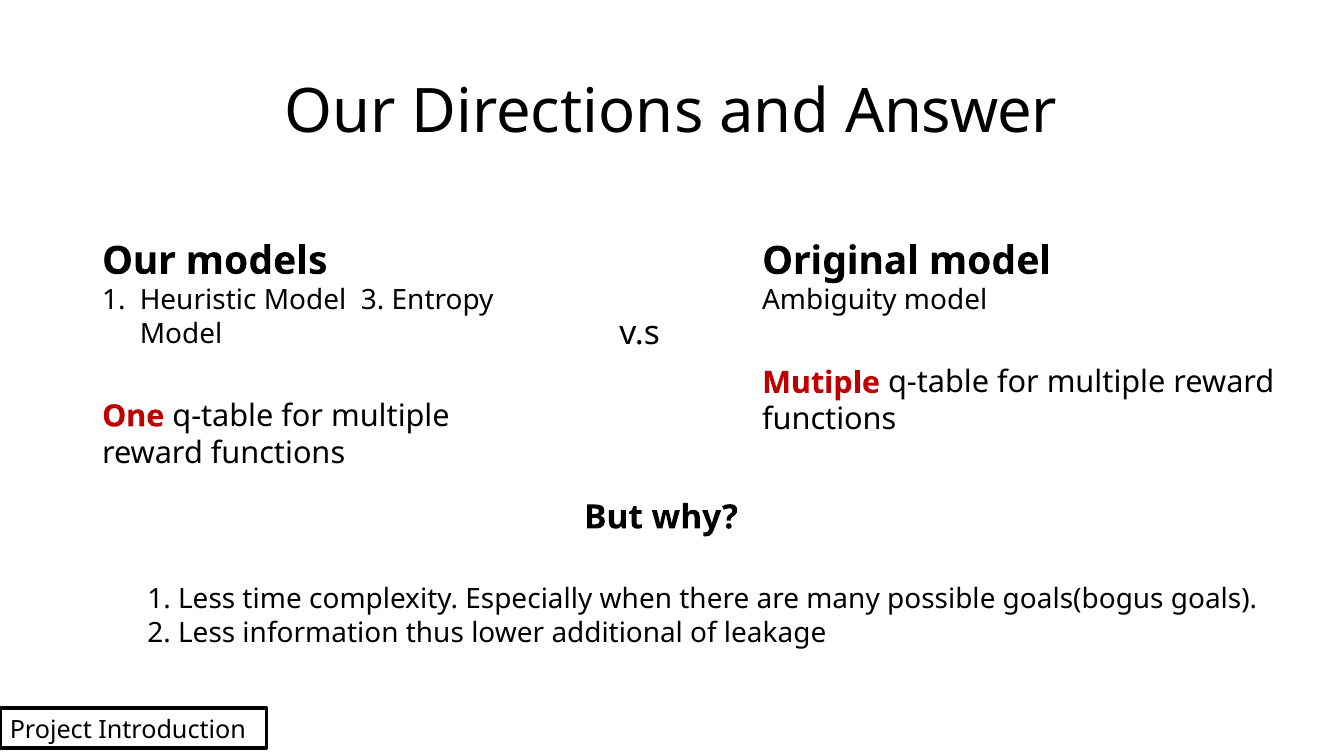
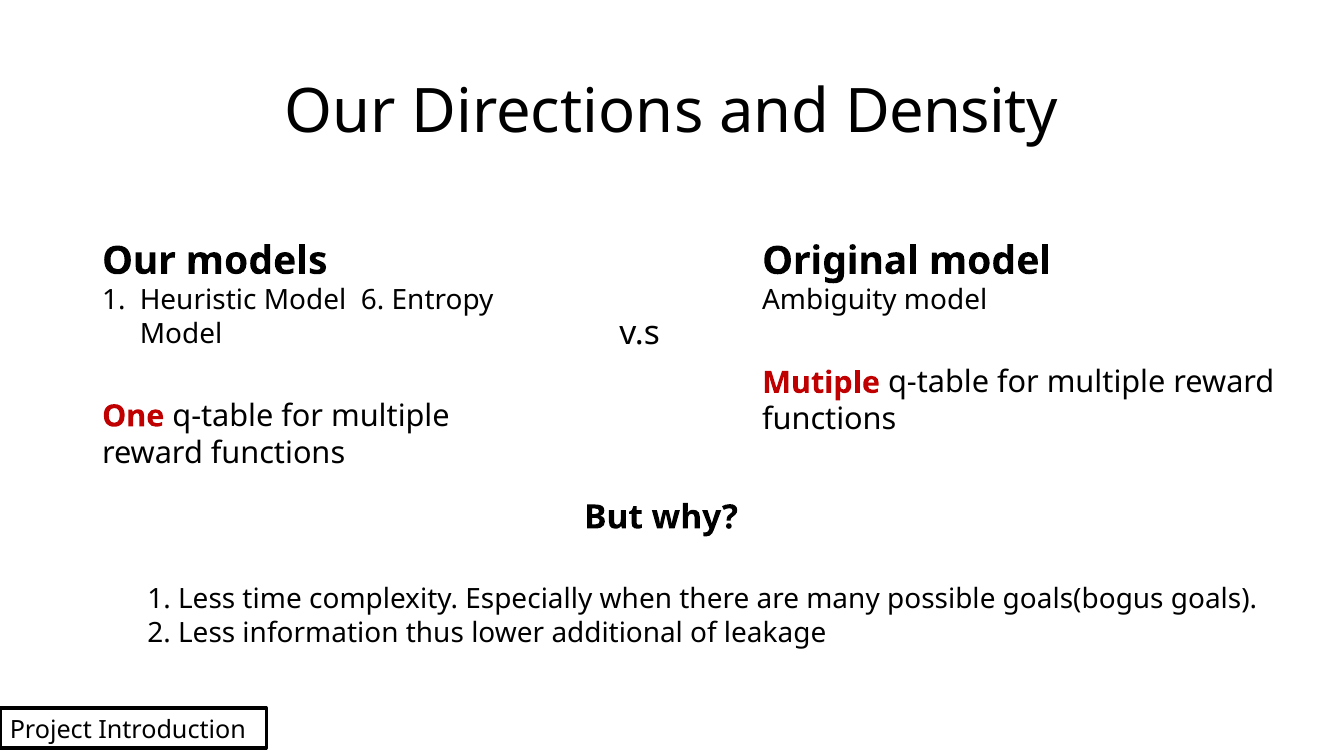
Answer: Answer -> Density (951, 113)
3: 3 -> 6 (373, 301)
